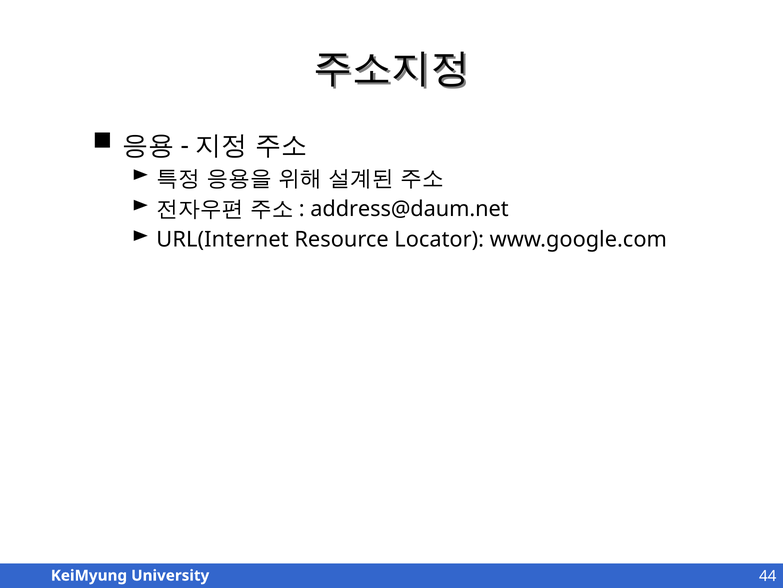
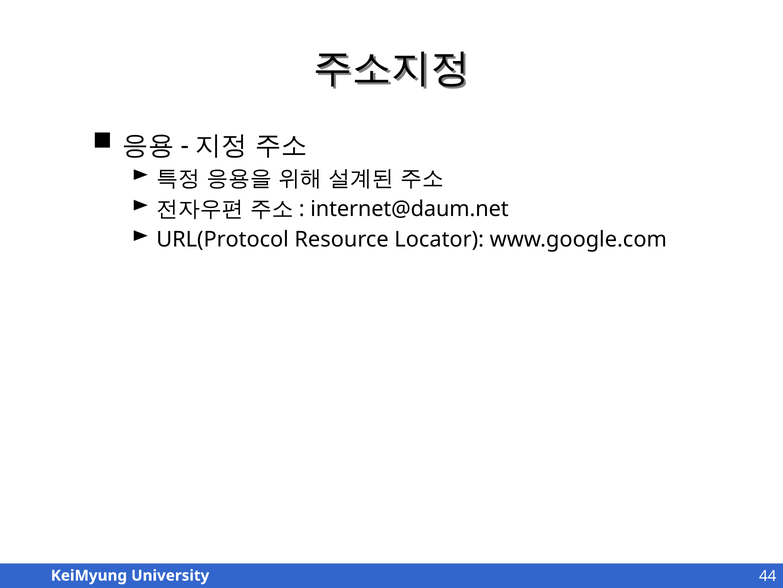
address@daum.net: address@daum.net -> internet@daum.net (409, 209)
URL(Internet: URL(Internet -> URL(Protocol (223, 239)
